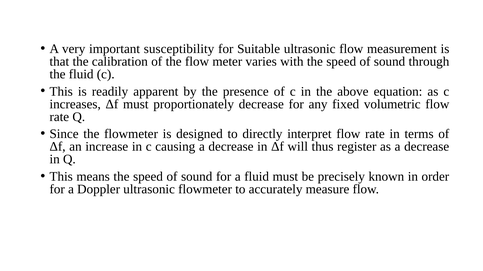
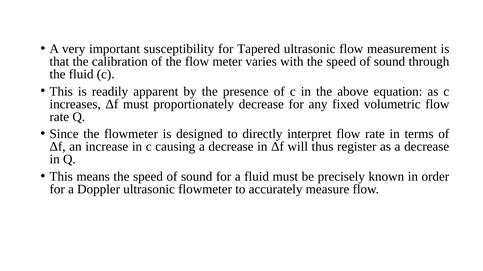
Suitable: Suitable -> Tapered (259, 49)
